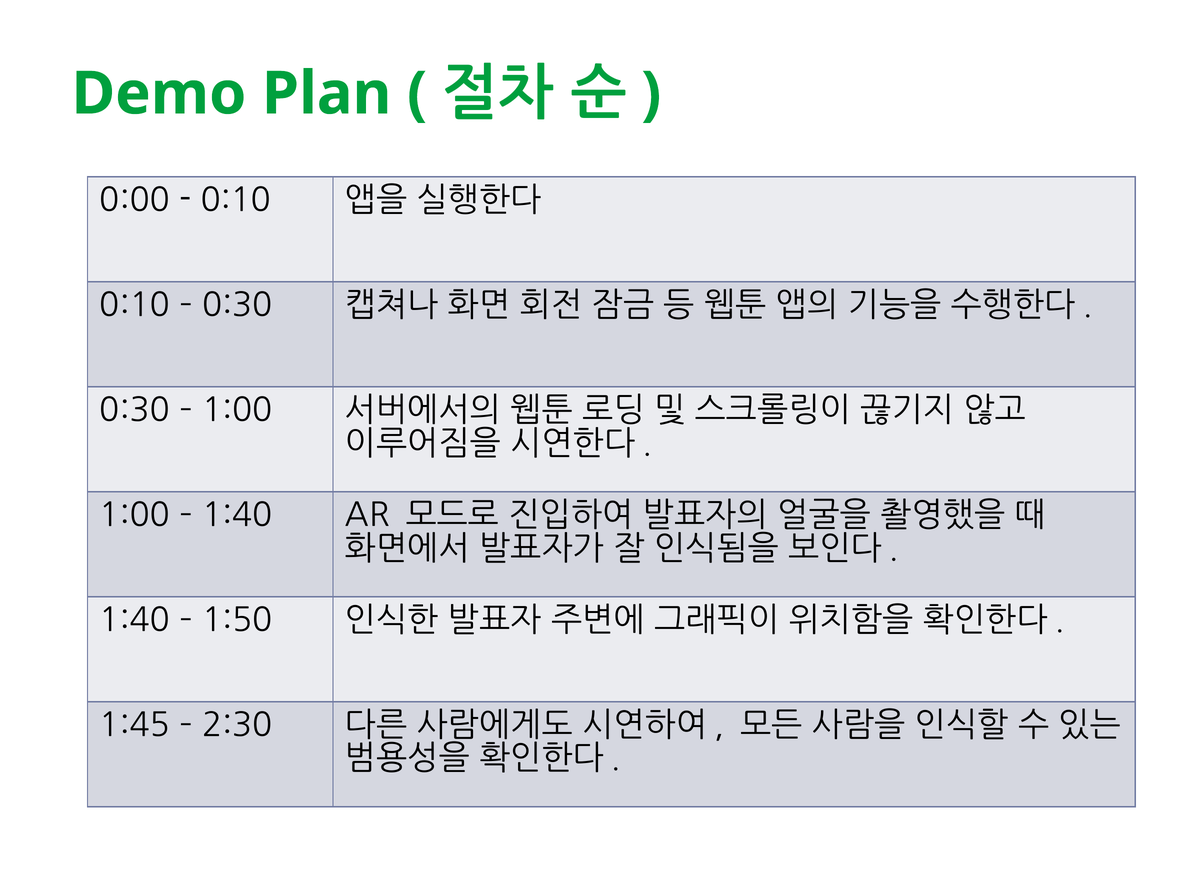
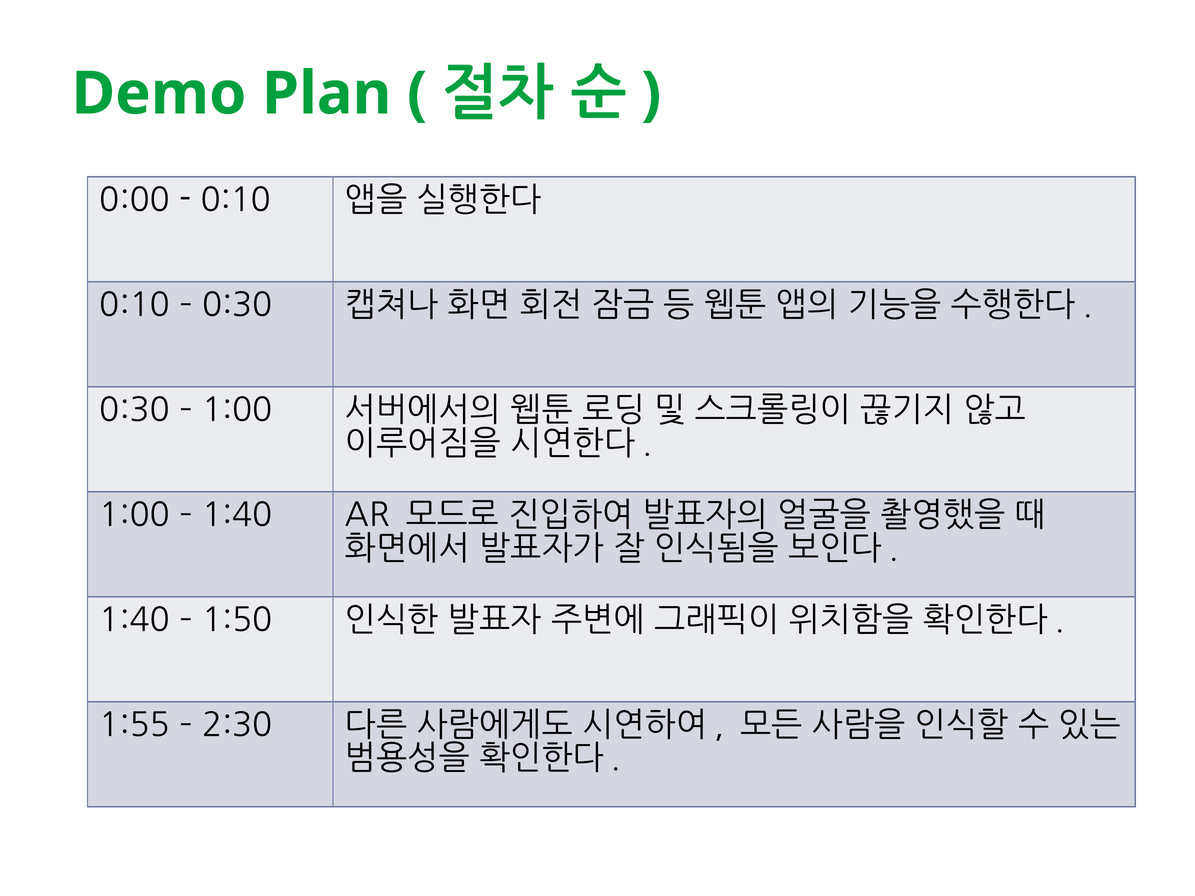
1:45: 1:45 -> 1:55 (135, 725)
